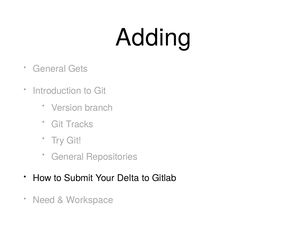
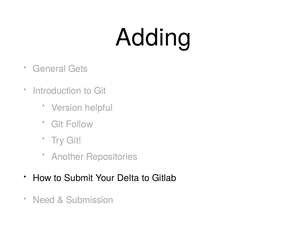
branch: branch -> helpful (99, 108)
Tracks: Tracks -> Follow (79, 124)
General: General -> Another (67, 157)
Workspace: Workspace -> Submission (90, 200)
